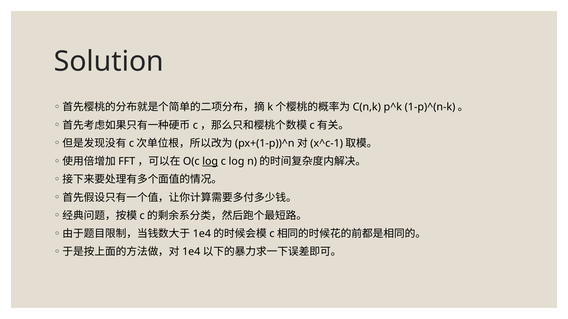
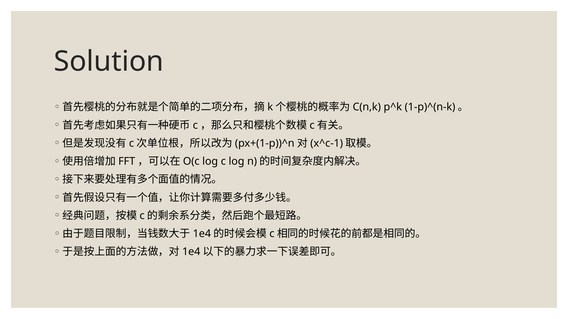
log underline: present -> none (210, 162)
